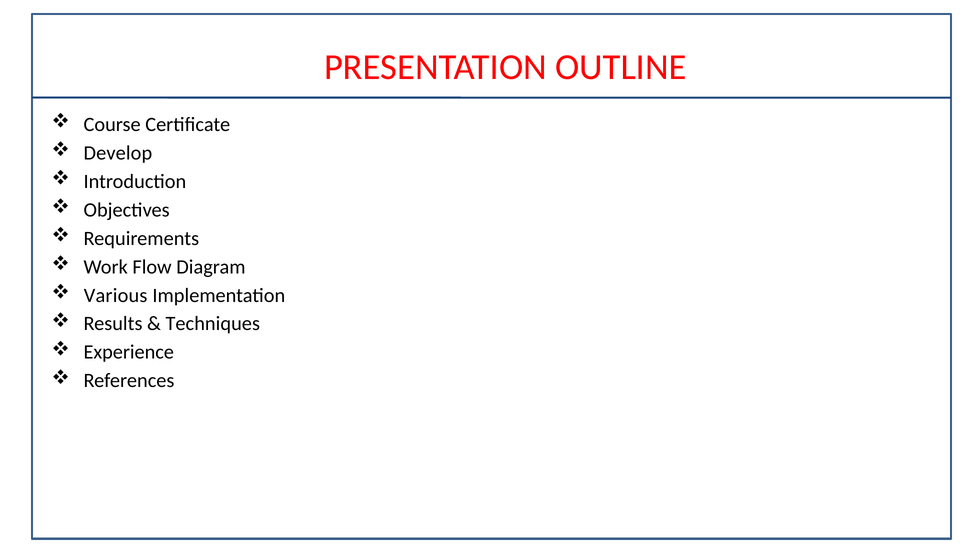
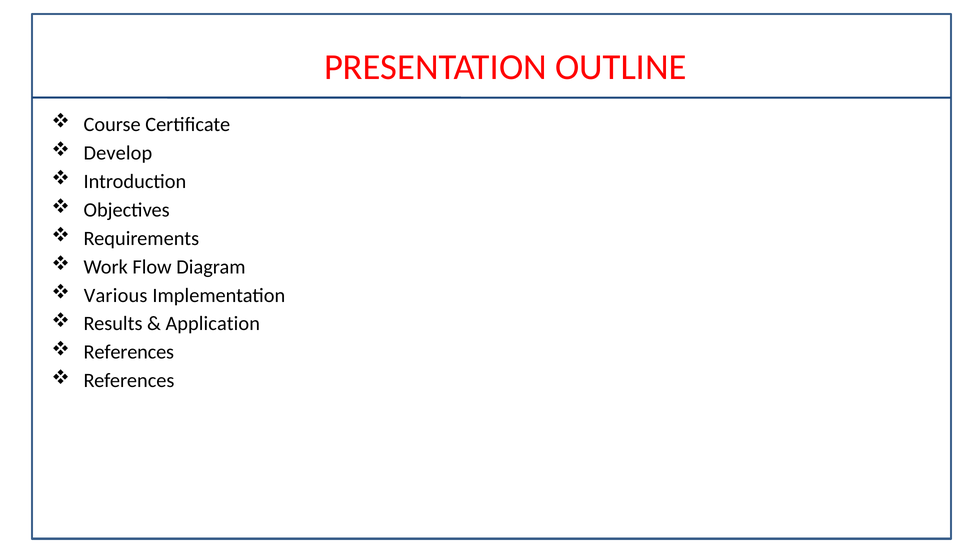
Techniques: Techniques -> Application (213, 324)
Experience: Experience -> References (129, 352)
